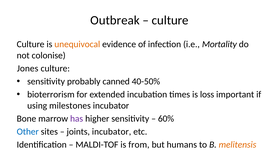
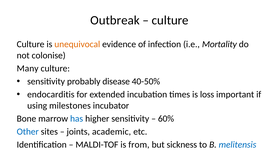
Jones: Jones -> Many (28, 68)
canned: canned -> disease (116, 81)
bioterrorism: bioterrorism -> endocarditis (51, 94)
has colour: purple -> blue (77, 119)
joints incubator: incubator -> academic (112, 132)
humans: humans -> sickness (182, 145)
melitensis colour: orange -> blue (238, 145)
